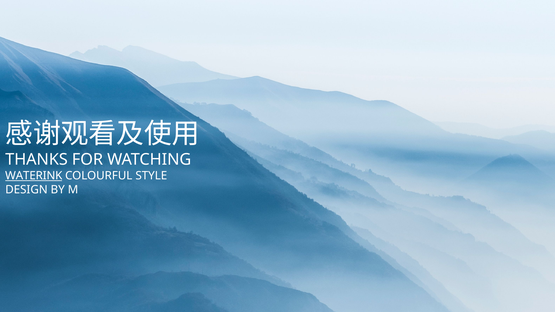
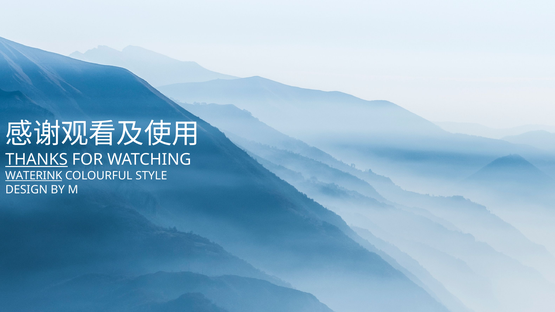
THANKS underline: none -> present (37, 160)
